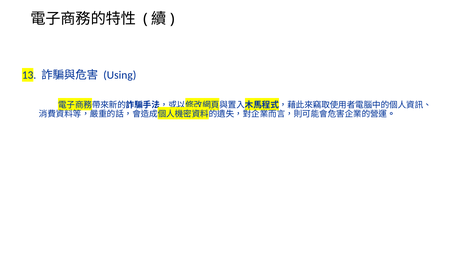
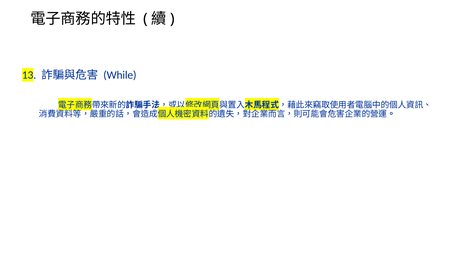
Using: Using -> While (120, 75)
